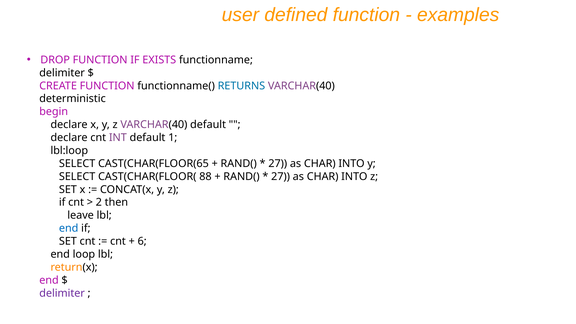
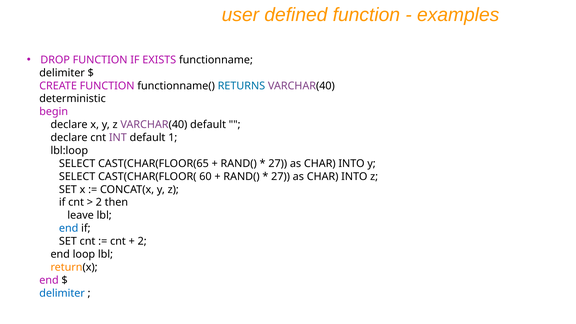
88: 88 -> 60 (205, 176)
6: 6 -> 2 (142, 241)
delimiter colour: purple -> blue (62, 293)
